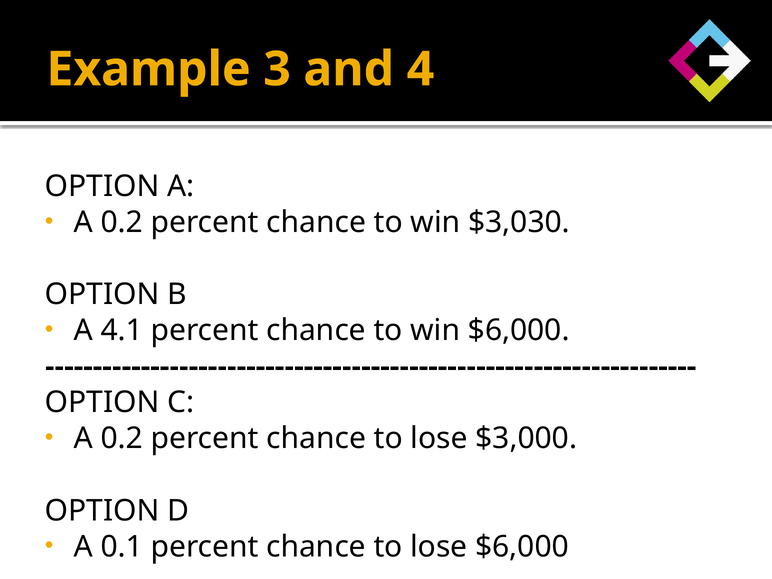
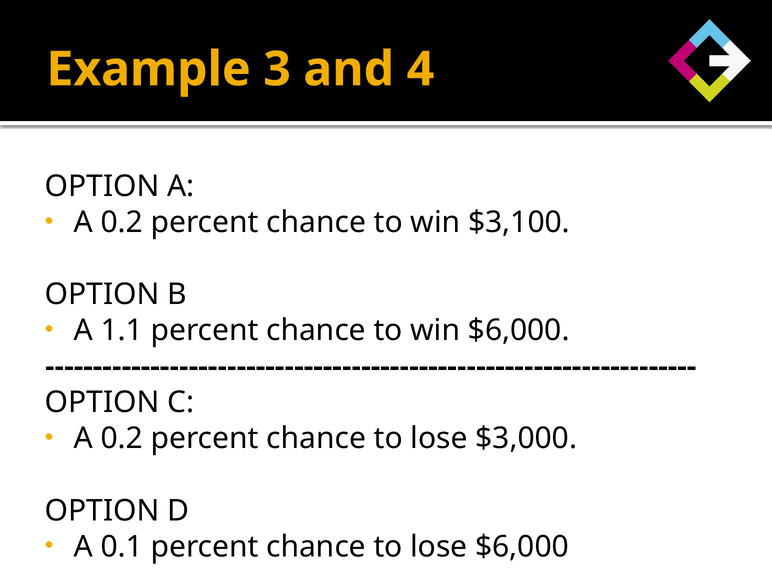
$3,030: $3,030 -> $3,100 (519, 222)
4.1: 4.1 -> 1.1 (122, 330)
